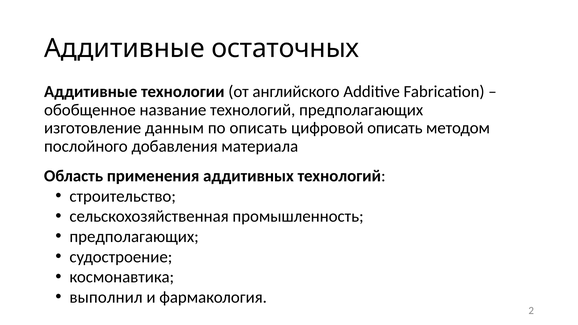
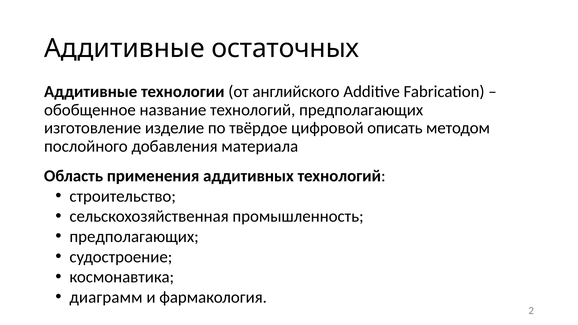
данным: данным -> изделие (175, 128)
по описать: описать -> твёрдое (258, 128)
выполнил: выполнил -> диаграмм (106, 297)
